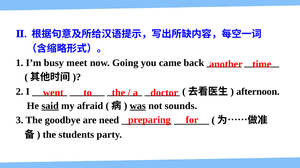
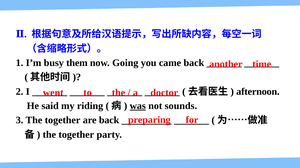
meet: meet -> them (77, 63)
said underline: present -> none (50, 106)
afraid: afraid -> riding (90, 106)
3 The goodbye: goodbye -> together (63, 121)
are need: need -> back (109, 121)
students: students -> together (76, 135)
